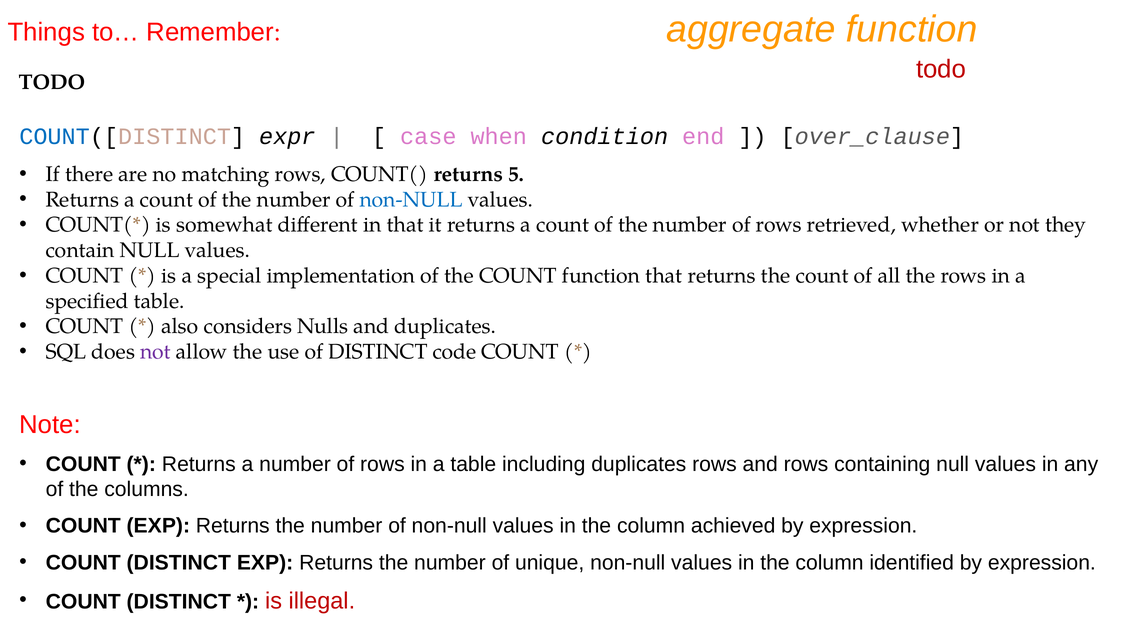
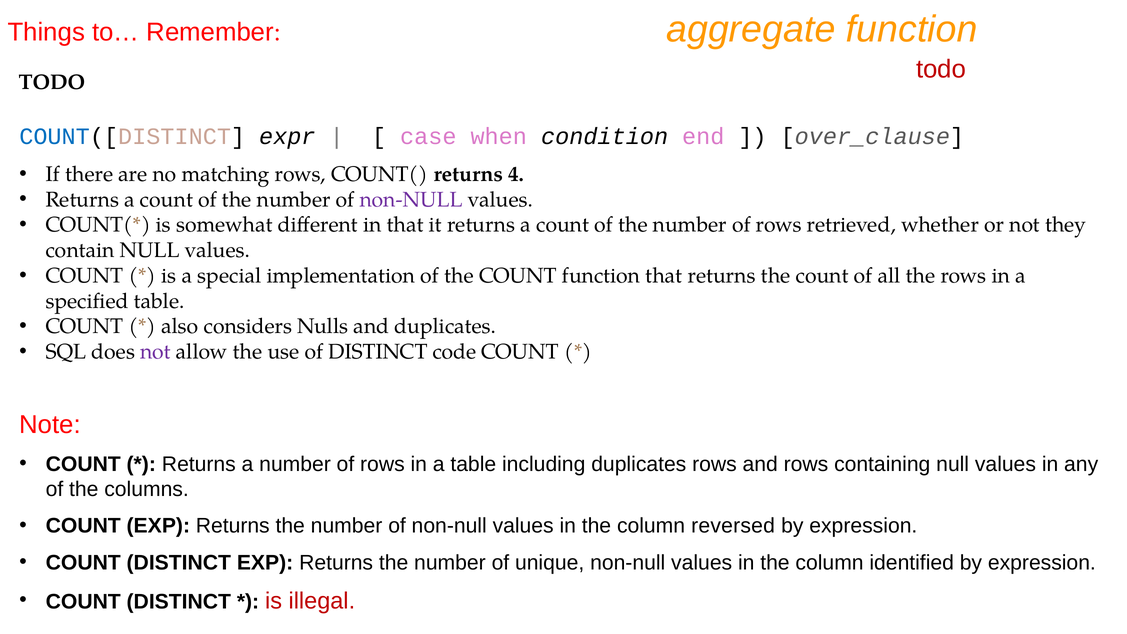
5: 5 -> 4 (516, 174)
non-NULL colour: blue -> purple (411, 200)
achieved: achieved -> reversed (733, 526)
